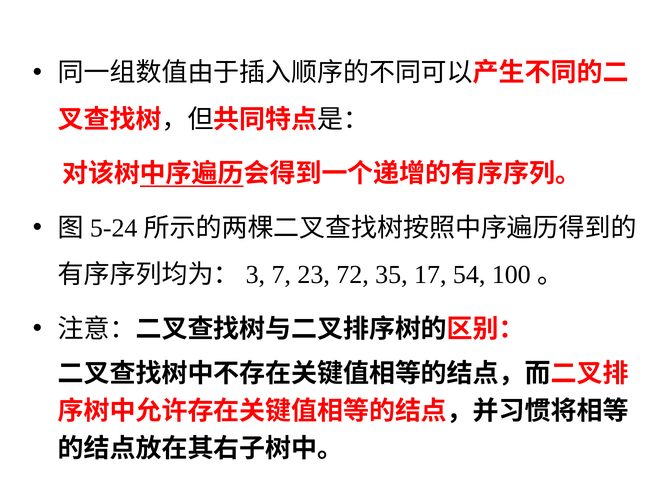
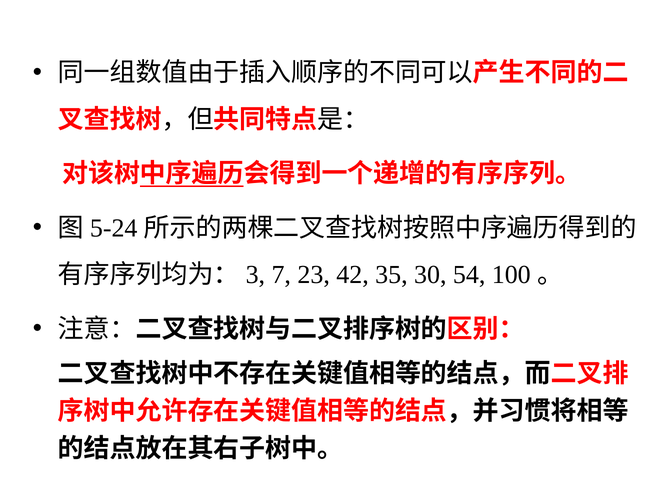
72: 72 -> 42 (353, 275)
17: 17 -> 30 (430, 275)
